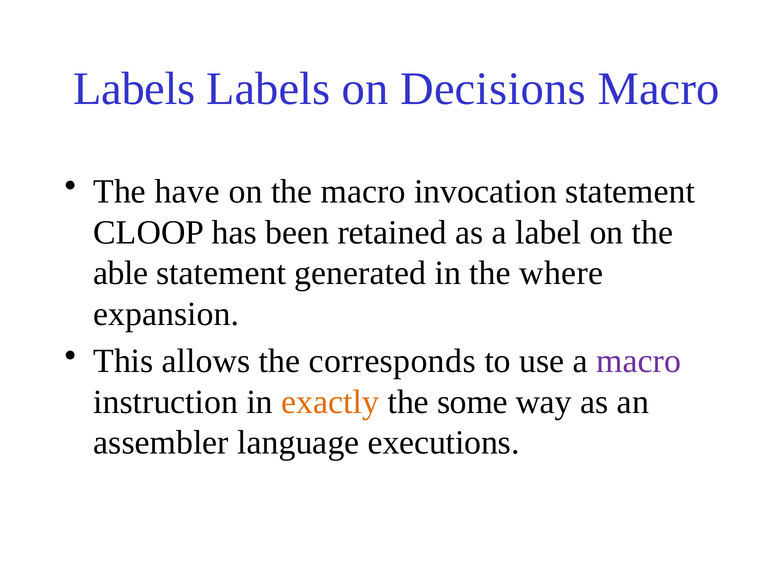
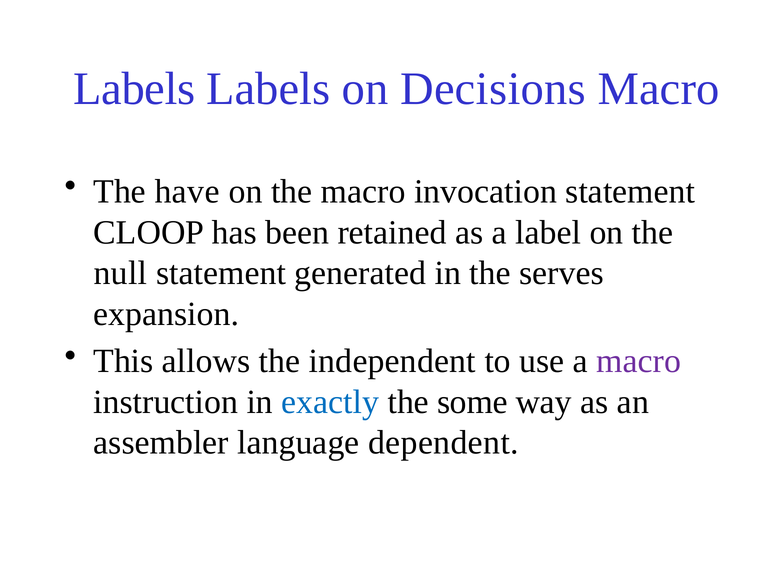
able: able -> null (120, 273)
where: where -> serves (562, 273)
corresponds: corresponds -> independent (392, 361)
exactly colour: orange -> blue (330, 402)
executions: executions -> dependent (443, 442)
